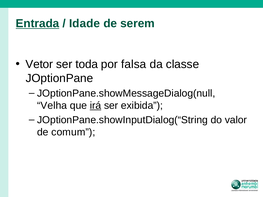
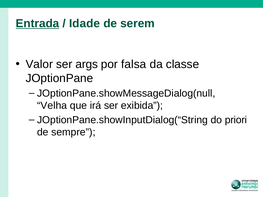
Vetor: Vetor -> Valor (39, 64)
toda: toda -> args (87, 64)
irá underline: present -> none (95, 106)
valor: valor -> priori (236, 120)
comum: comum -> sempre (73, 132)
